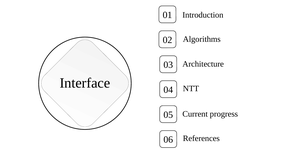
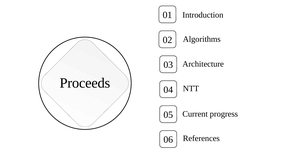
Interface: Interface -> Proceeds (85, 83)
